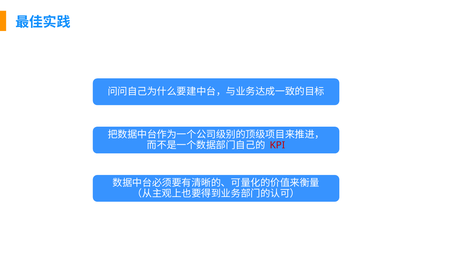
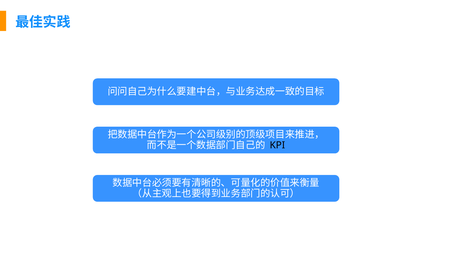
KPI colour: red -> black (277, 146)
